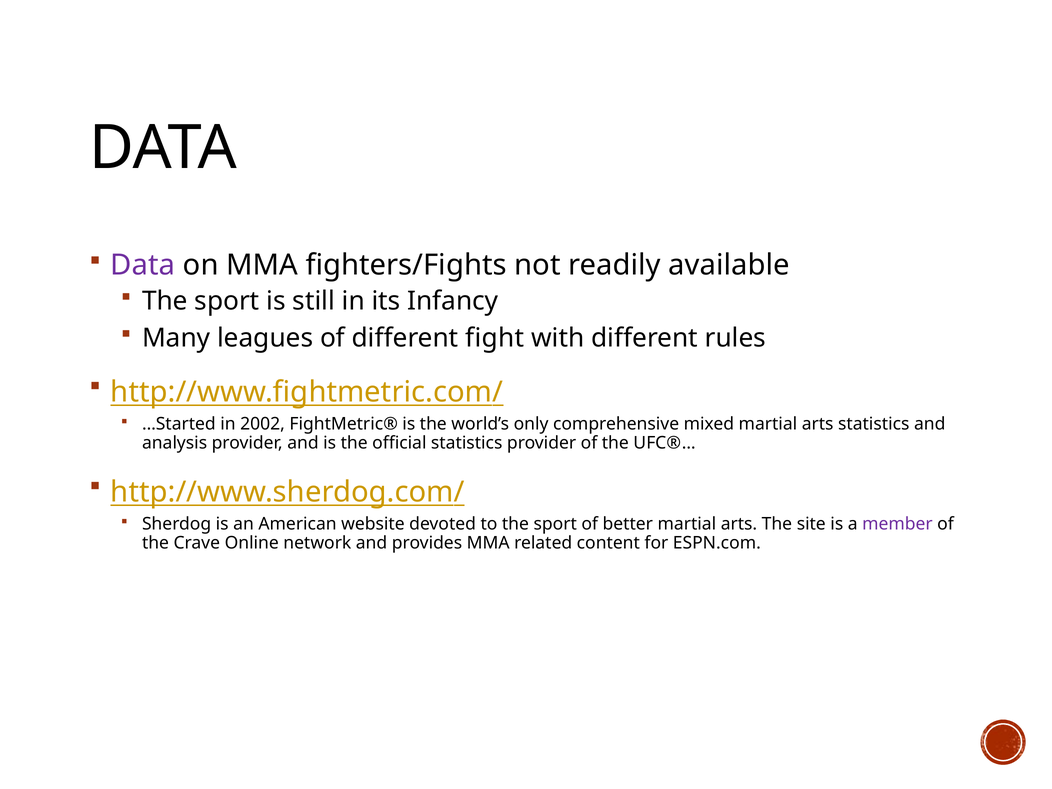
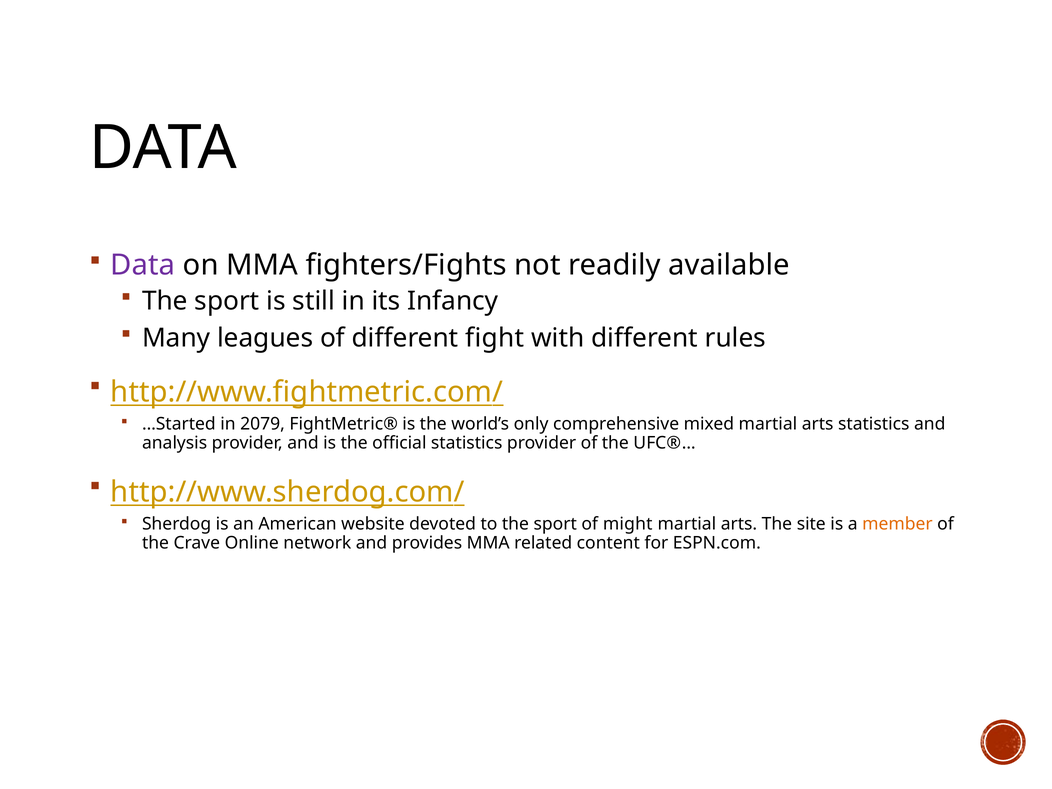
2002: 2002 -> 2079 (263, 424)
better: better -> might (628, 524)
member colour: purple -> orange (897, 524)
